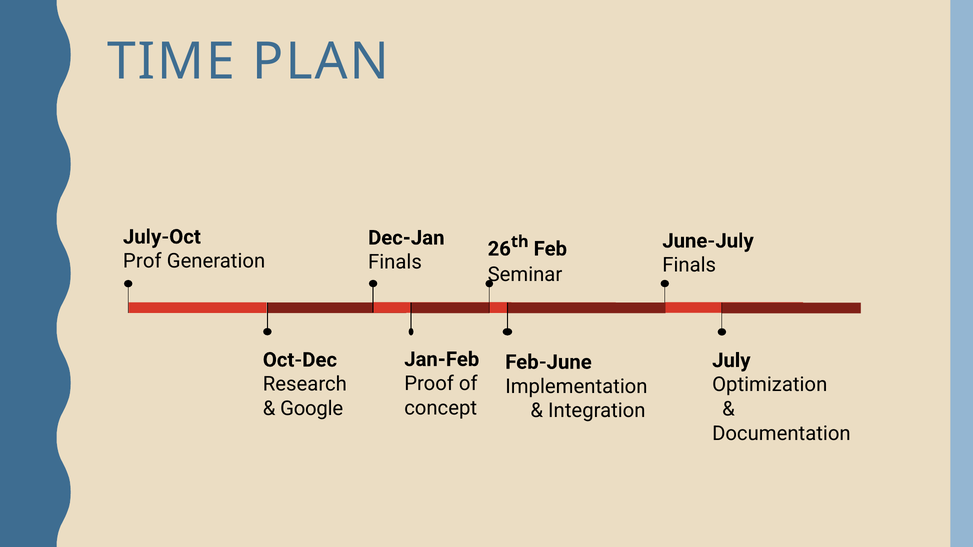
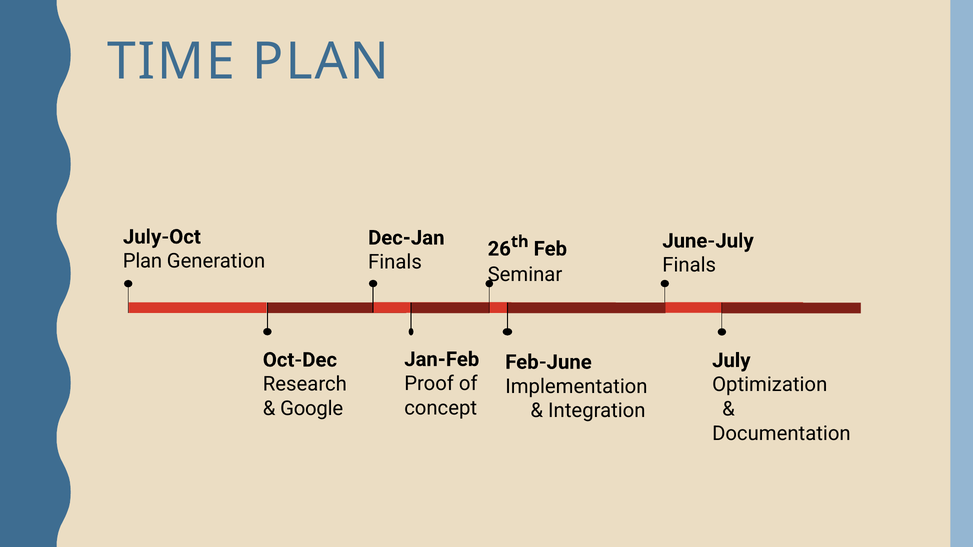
Prof: Prof -> Plan (142, 261)
